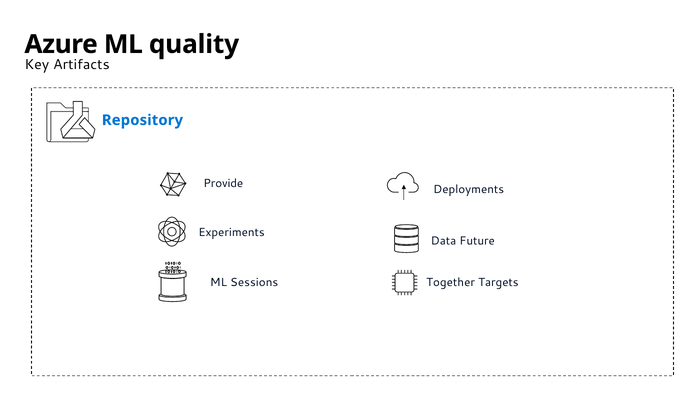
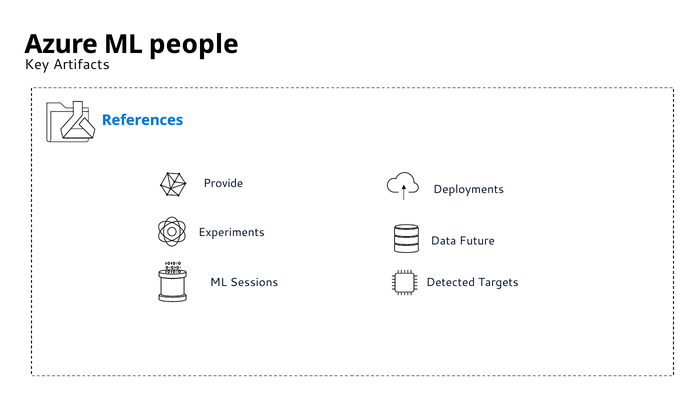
quality: quality -> people (194, 44)
Repository: Repository -> References (143, 120)
Together: Together -> Detected (451, 282)
